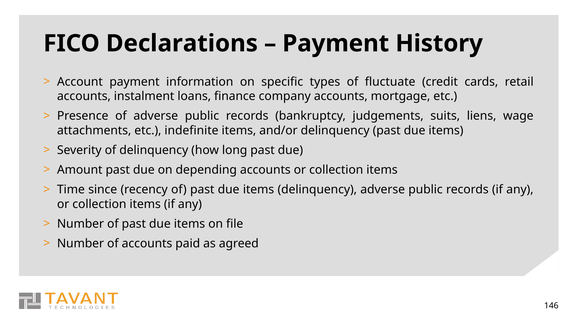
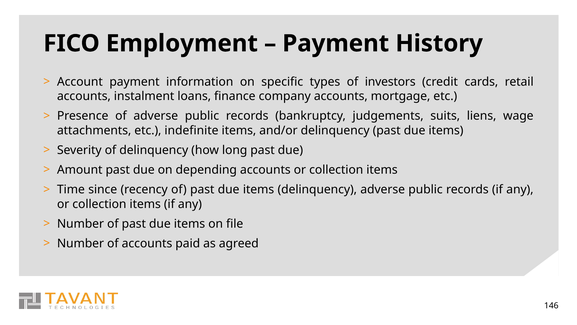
Declarations: Declarations -> Employment (182, 43)
fluctuate: fluctuate -> investors (390, 82)
